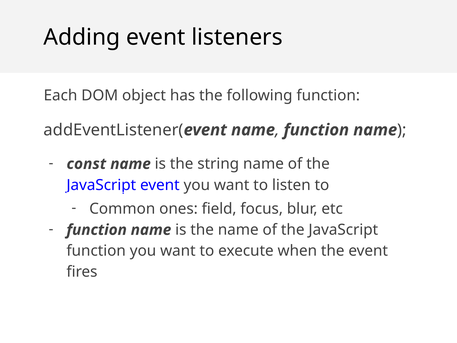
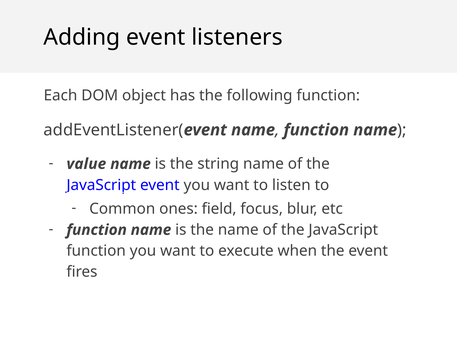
const: const -> value (86, 164)
